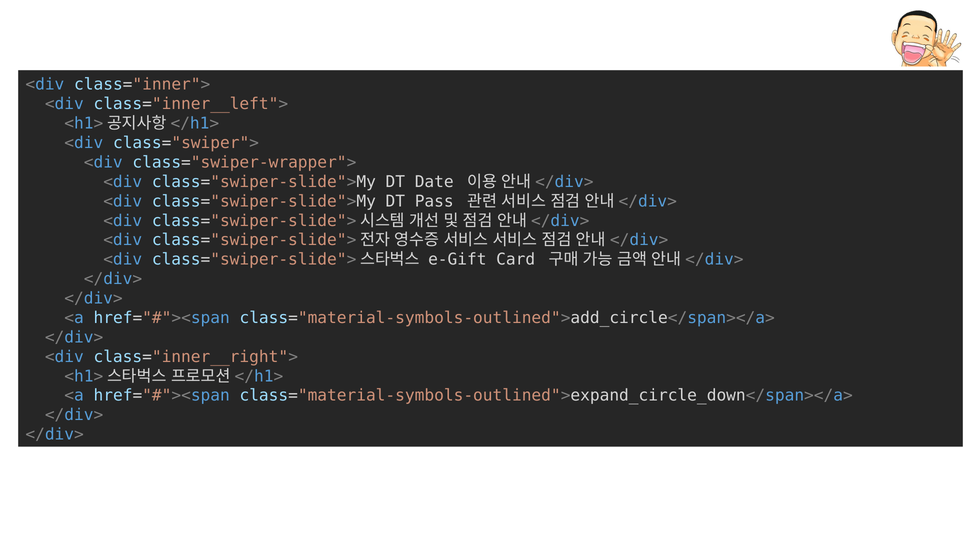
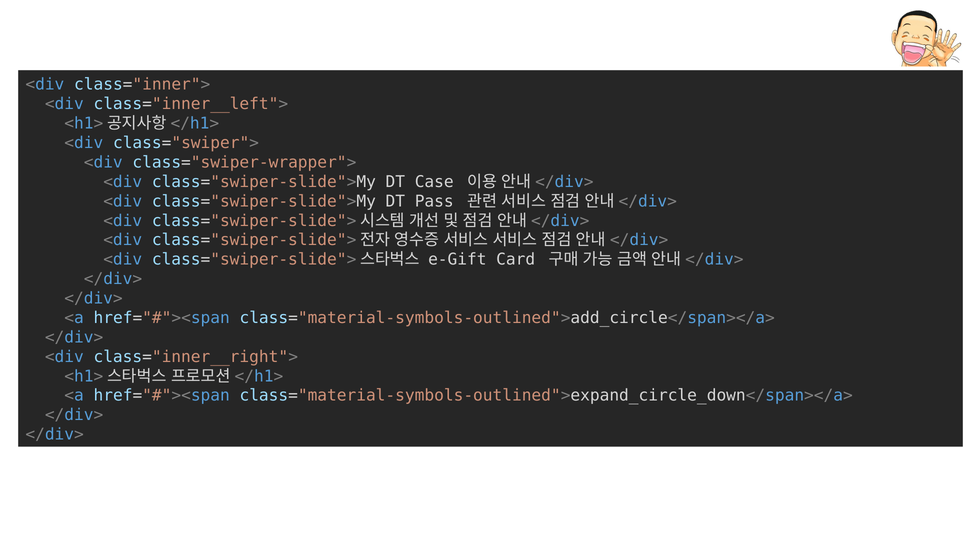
Date: Date -> Case (434, 182)
